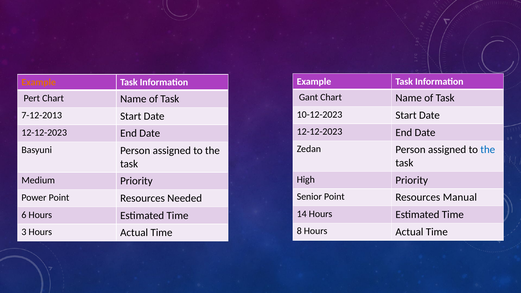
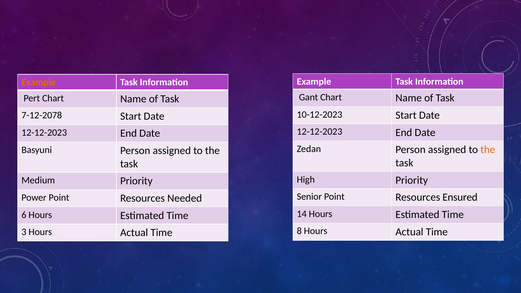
7-12-2013: 7-12-2013 -> 7-12-2078 (42, 115)
the colour: blue -> orange (488, 150)
Manual: Manual -> Ensured (460, 197)
